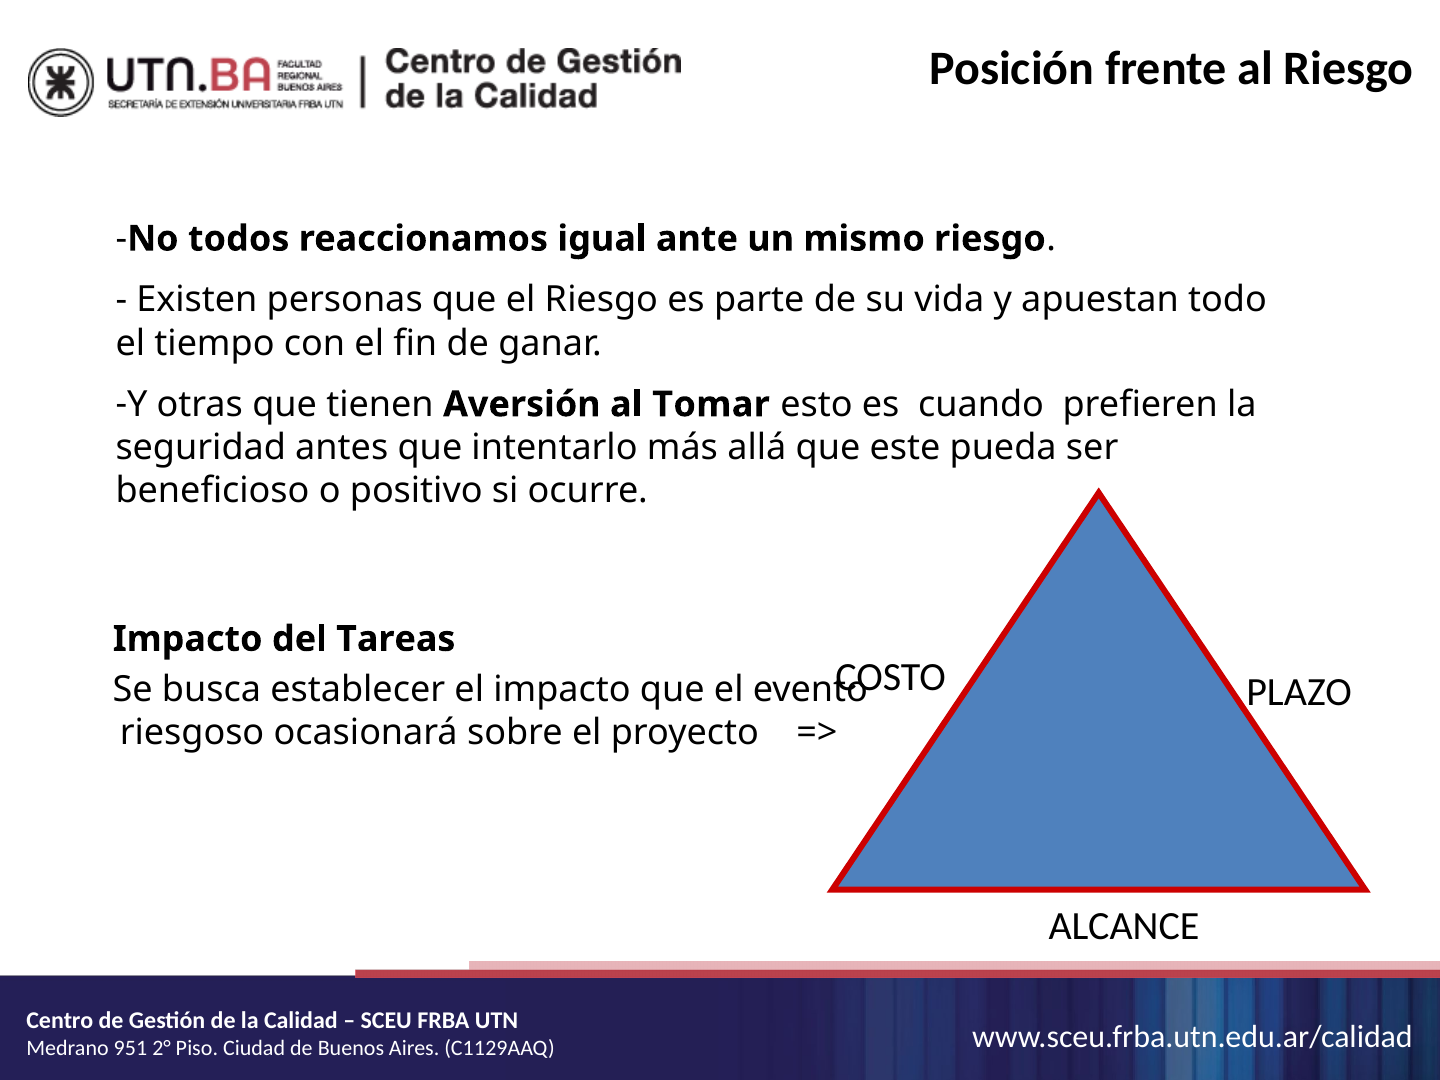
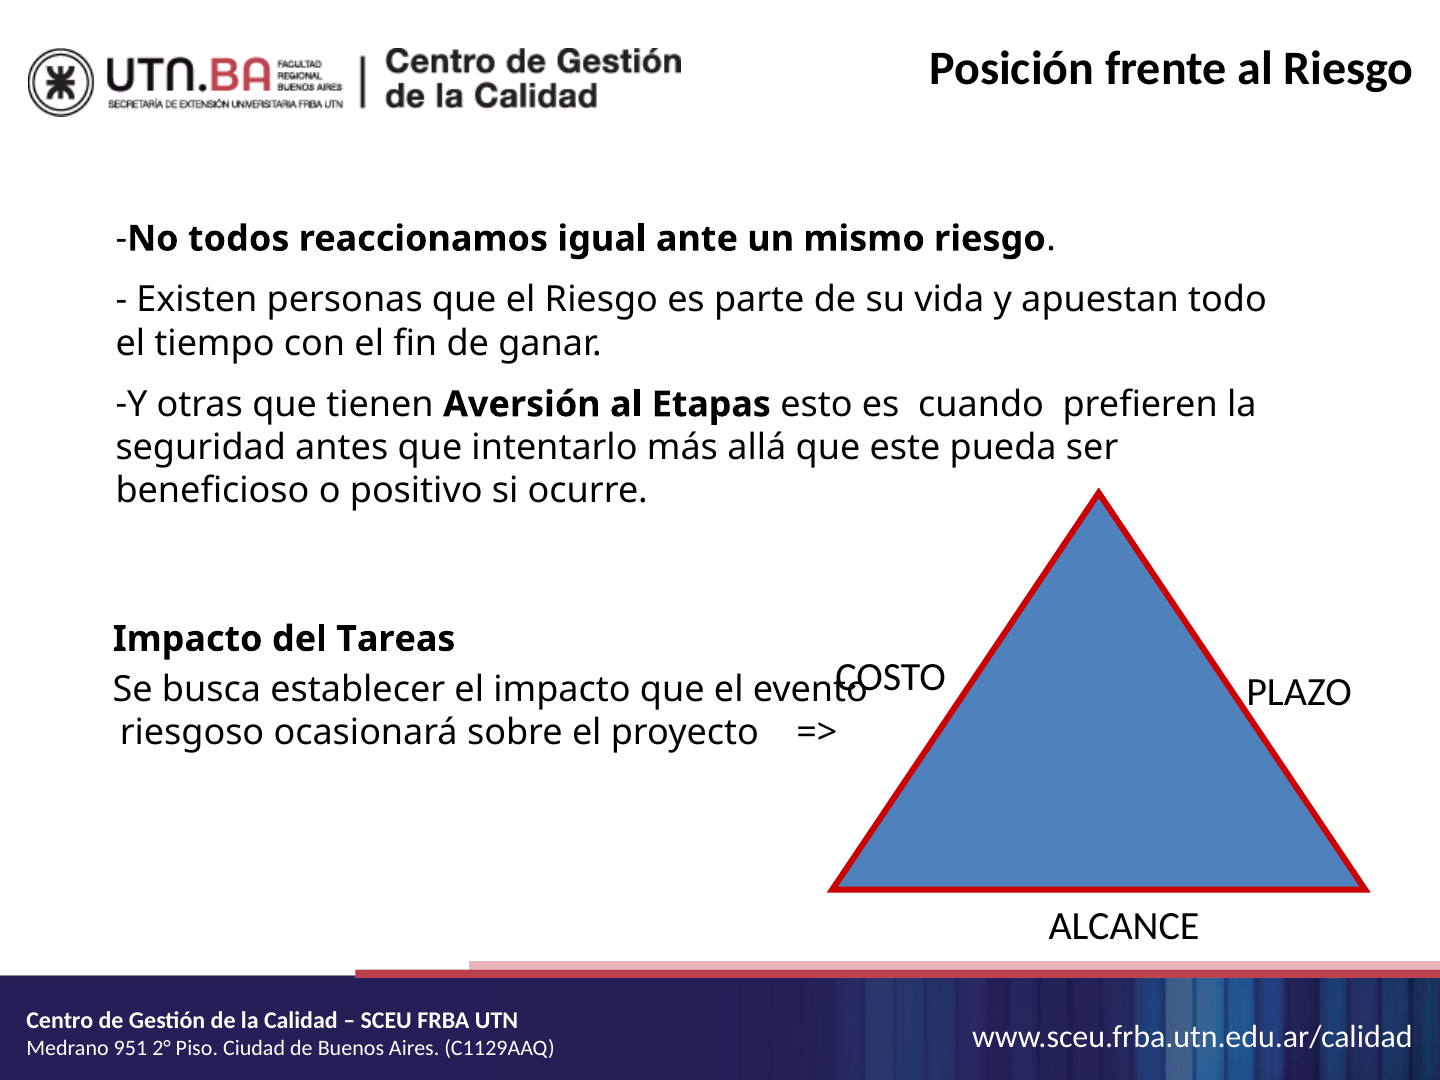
Tomar: Tomar -> Etapas (711, 404)
